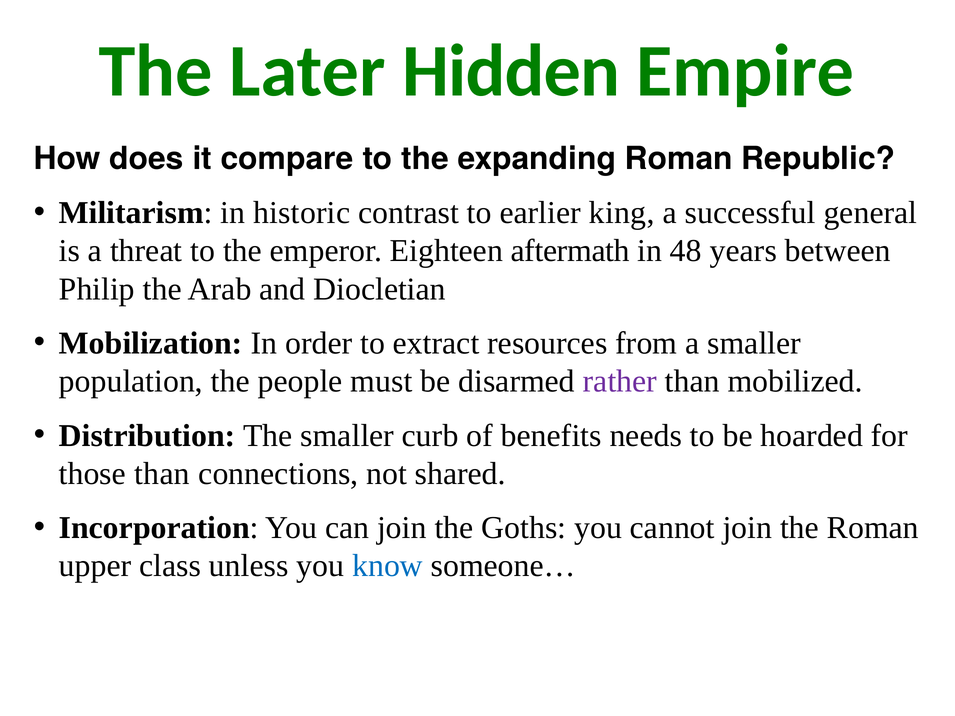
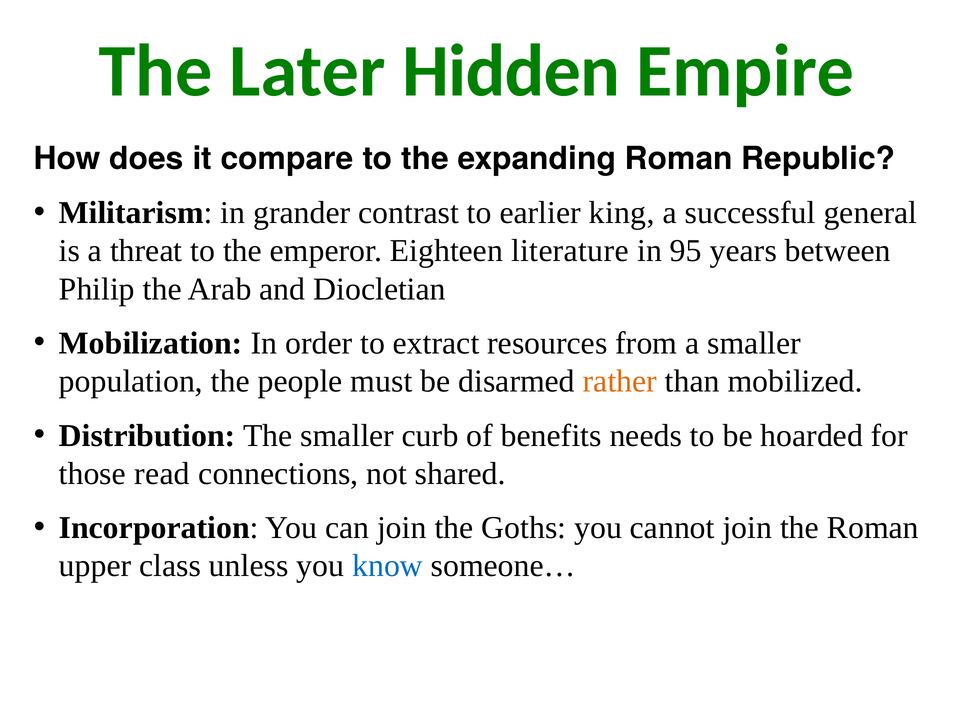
historic: historic -> grander (302, 213)
aftermath: aftermath -> literature (570, 251)
48: 48 -> 95 (686, 251)
rather colour: purple -> orange (620, 382)
those than: than -> read (162, 474)
